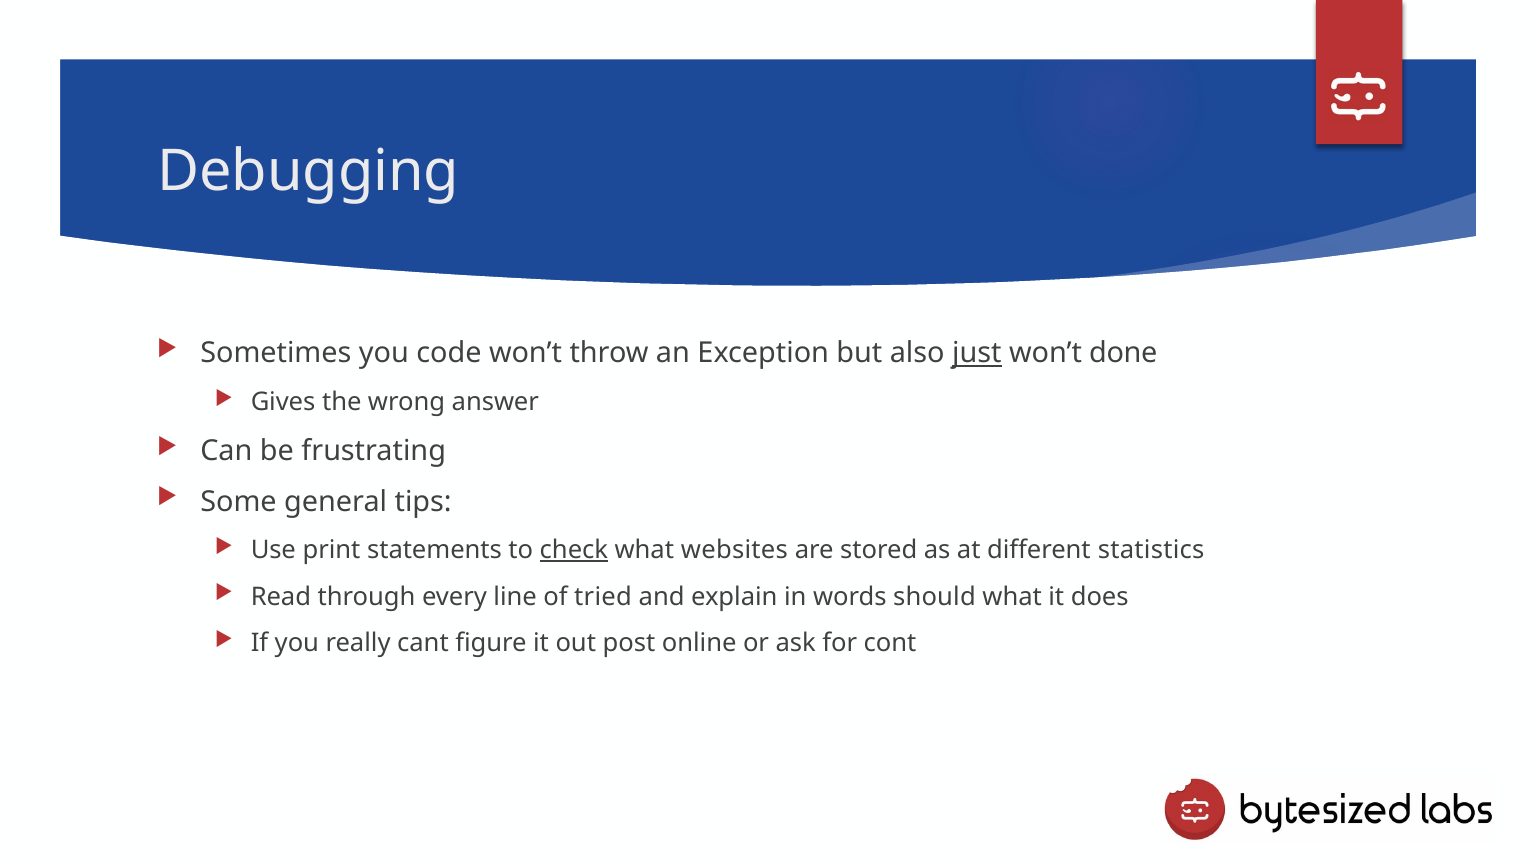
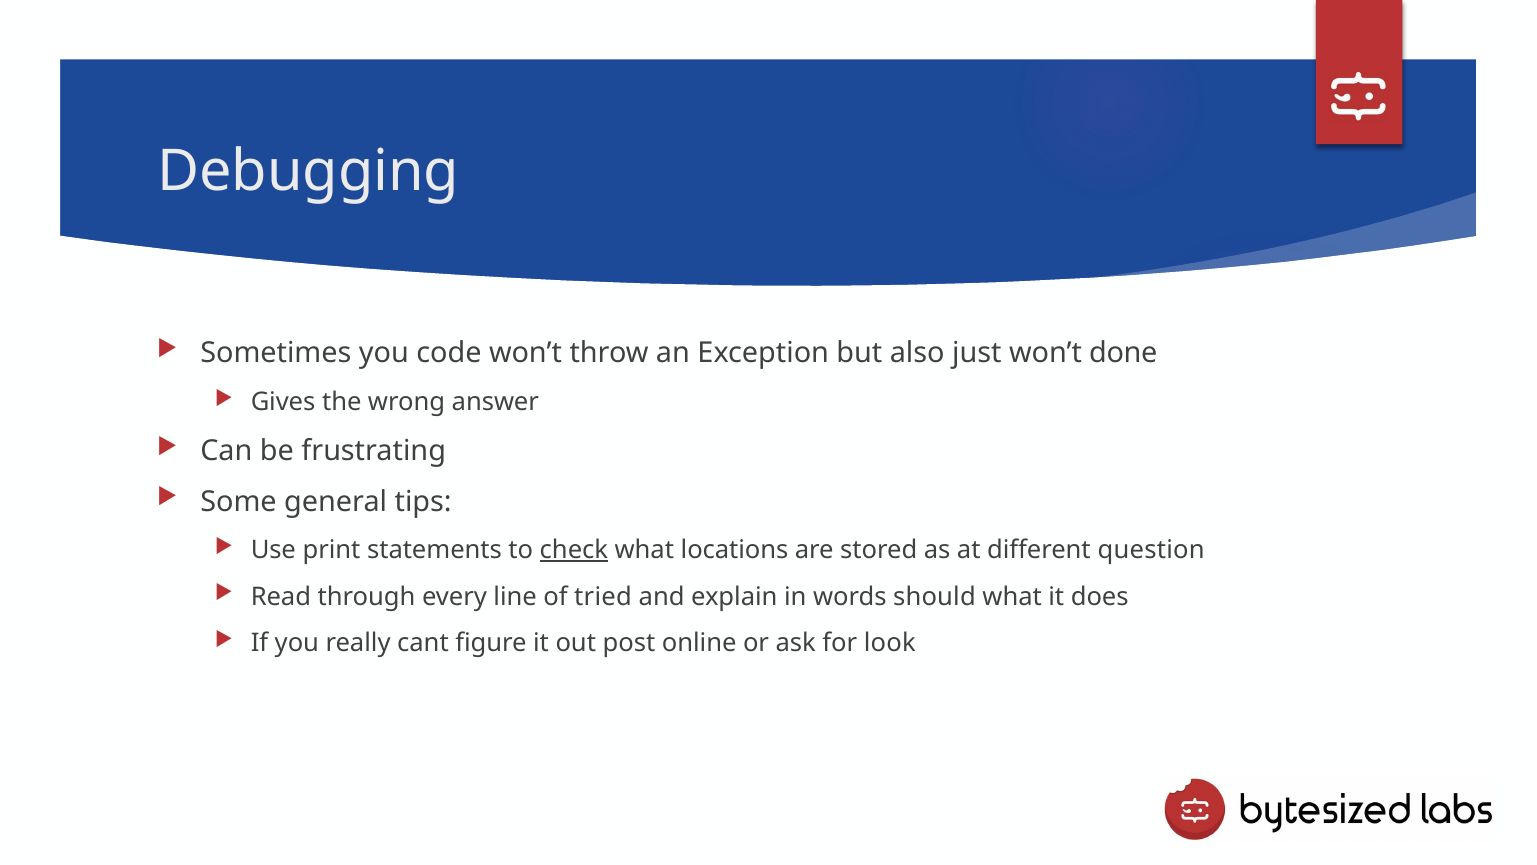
just underline: present -> none (977, 353)
websites: websites -> locations (735, 550)
statistics: statistics -> question (1151, 550)
cont: cont -> look (890, 643)
